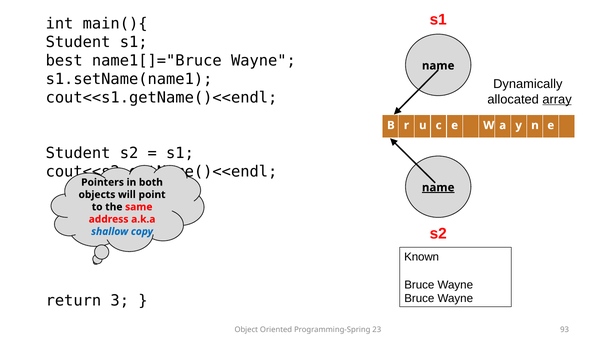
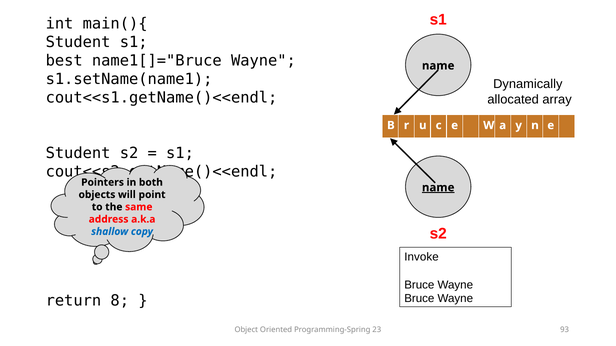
array underline: present -> none (557, 99)
Known: Known -> Invoke (422, 257)
3: 3 -> 8 (120, 301)
